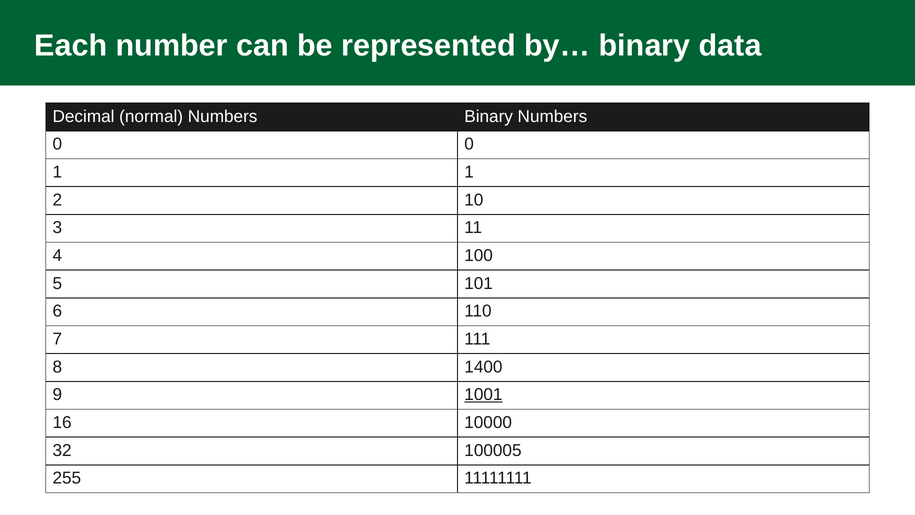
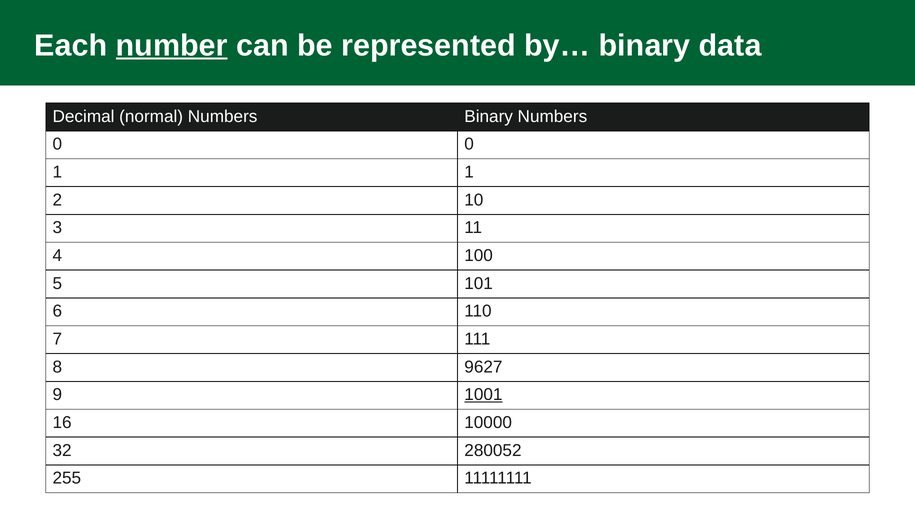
number underline: none -> present (172, 45)
1400: 1400 -> 9627 (483, 367)
100005: 100005 -> 280052 (493, 450)
